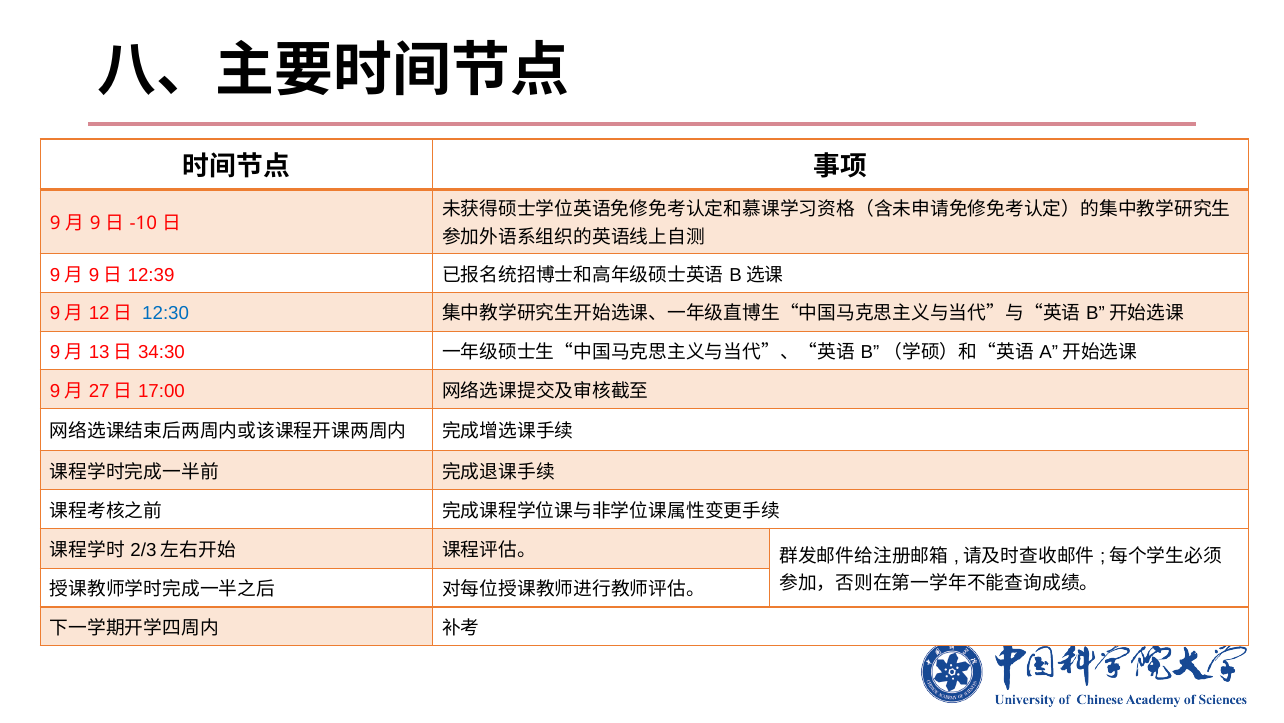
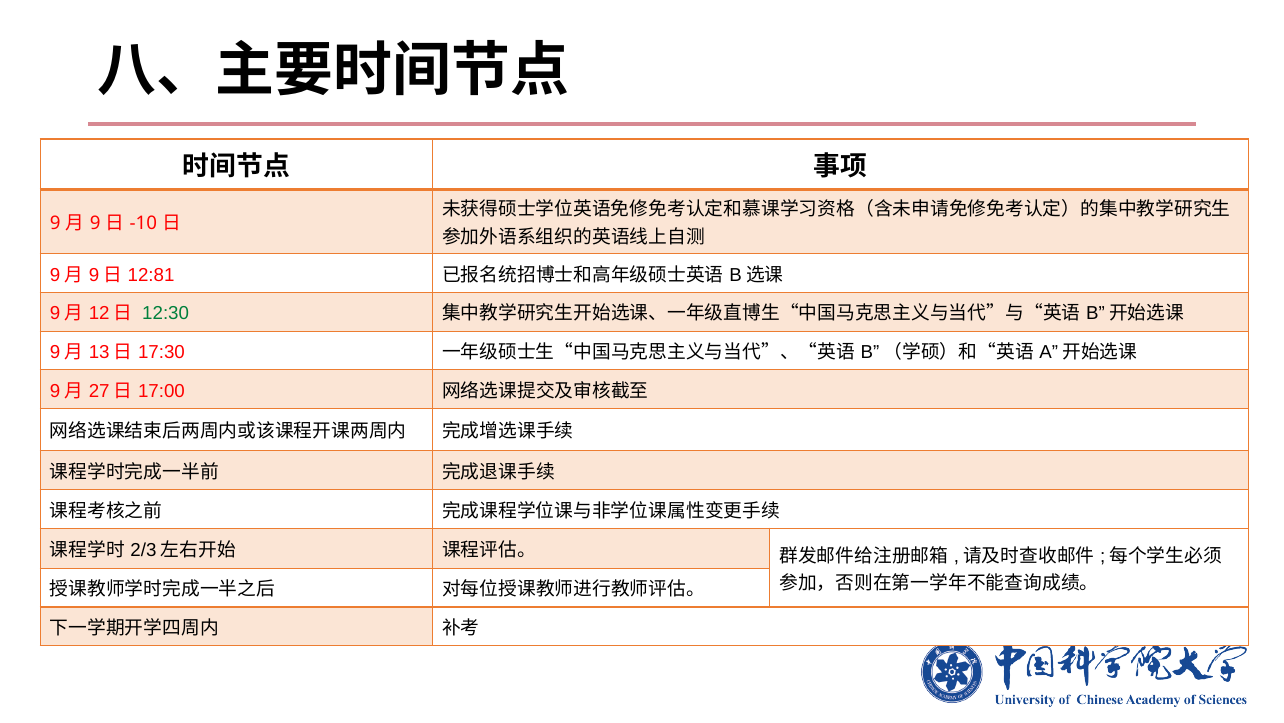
12:39: 12:39 -> 12:81 (151, 275)
12:30 colour: blue -> green (166, 313)
34:30: 34:30 -> 17:30 (161, 352)
